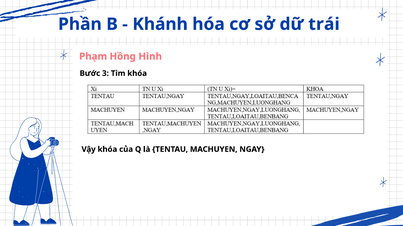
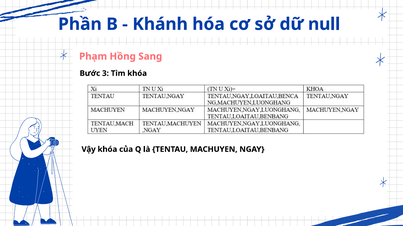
trái: trái -> null (324, 24)
Hình: Hình -> Sang (150, 57)
